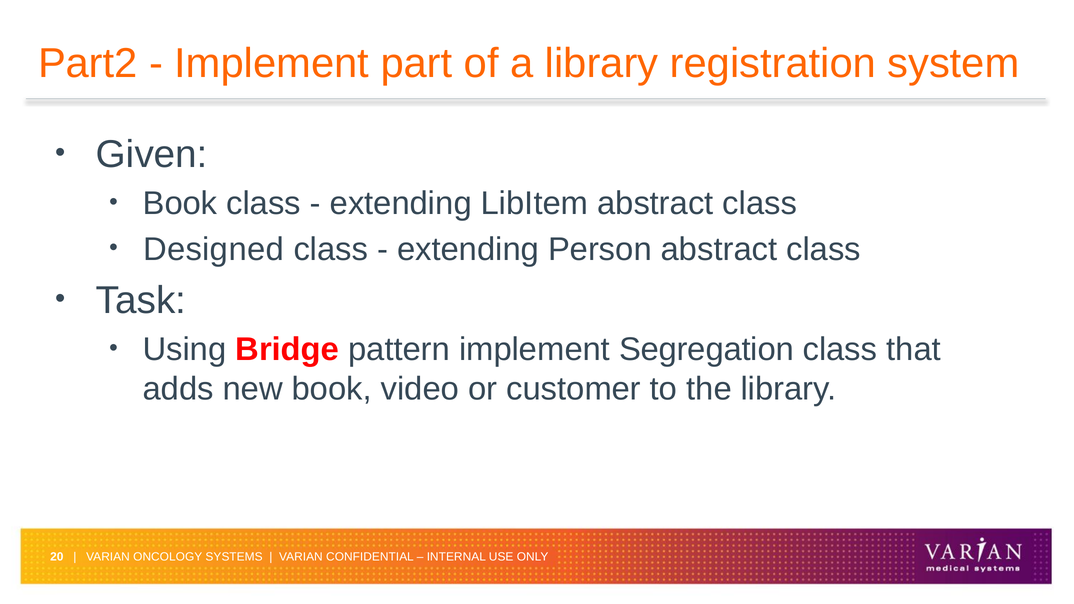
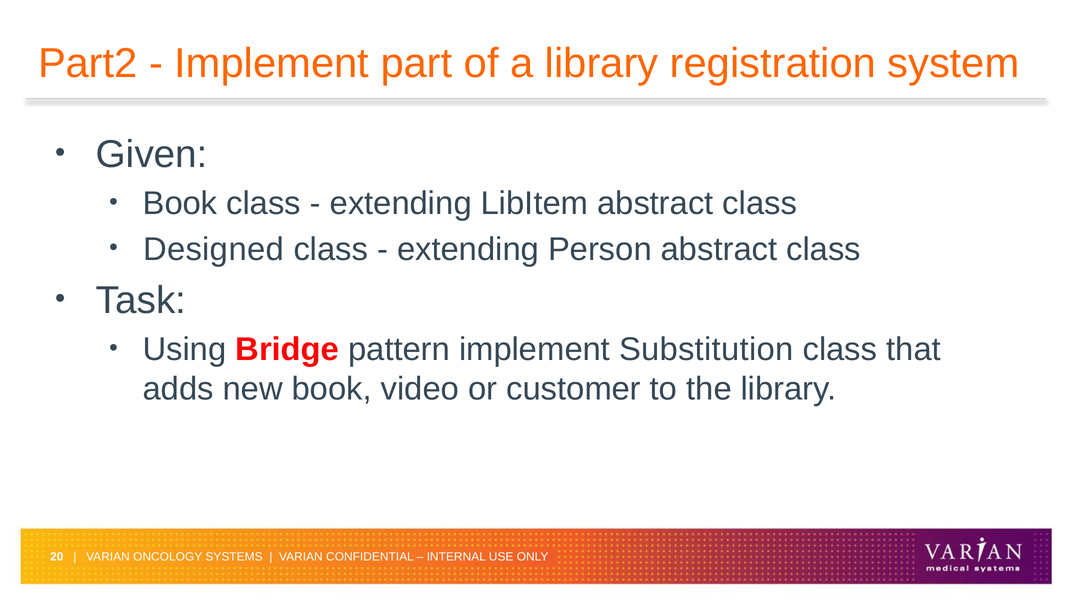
Segregation: Segregation -> Substitution (706, 350)
